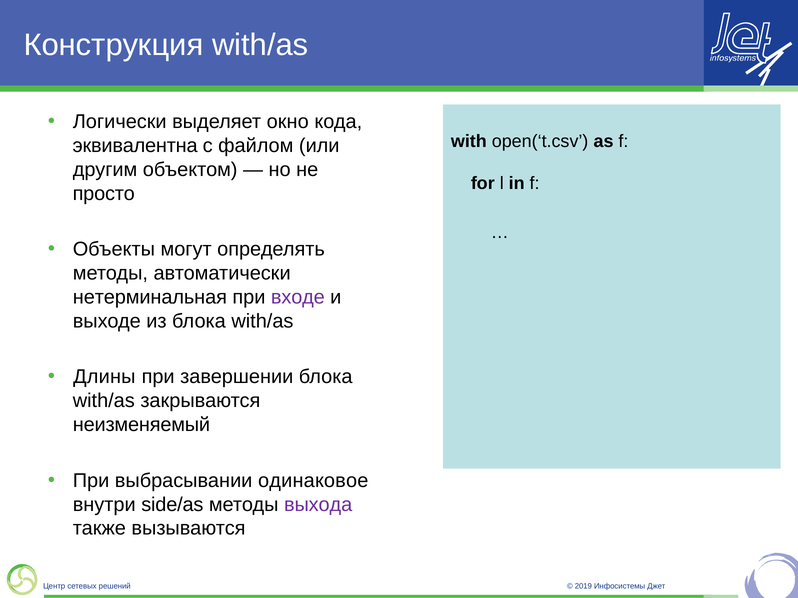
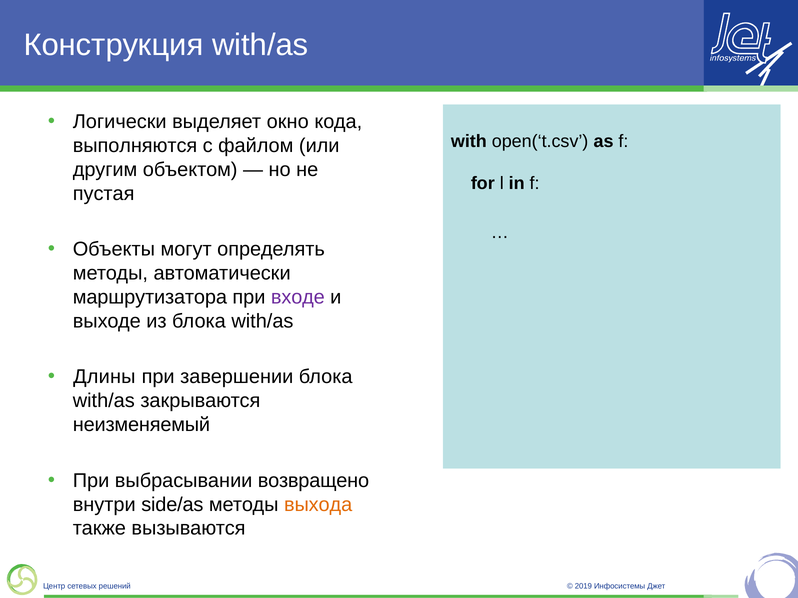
эквивалентна: эквивалентна -> выполняются (135, 146)
просто: просто -> пустая (104, 194)
нетерминальная: нетерминальная -> маршрутизатора (150, 297)
одинаковое: одинаковое -> возвращено (313, 481)
выхода colour: purple -> orange (318, 505)
